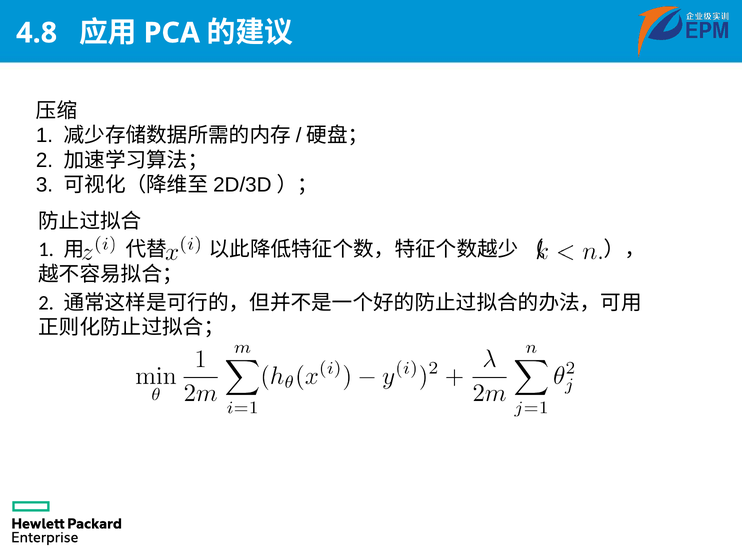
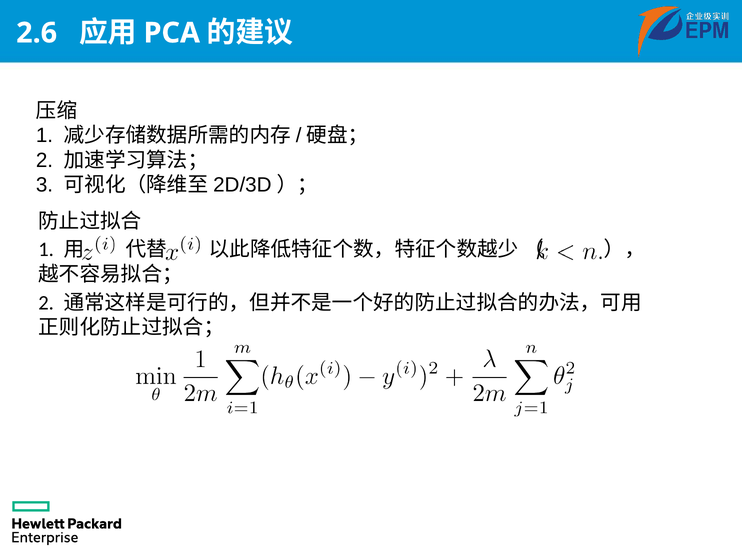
4.8: 4.8 -> 2.6 (37, 33)
